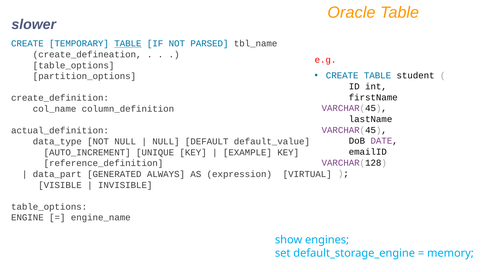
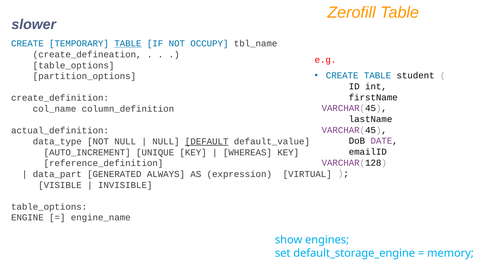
Oracle: Oracle -> Zerofill (352, 13)
PARSED: PARSED -> OCCUPY (209, 44)
DEFAULT underline: none -> present (207, 141)
EXAMPLE: EXAMPLE -> WHEREAS (247, 152)
